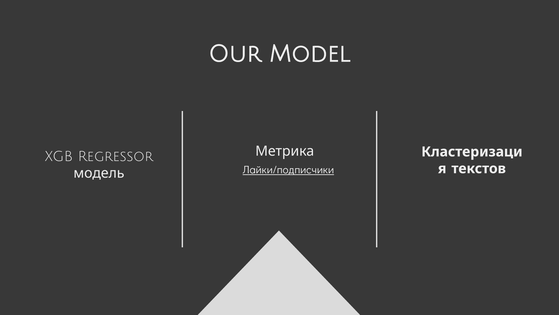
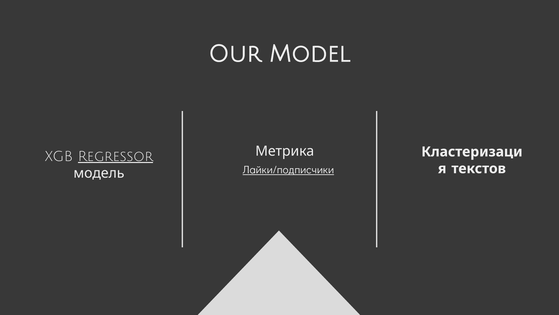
Regressor underline: none -> present (116, 156)
